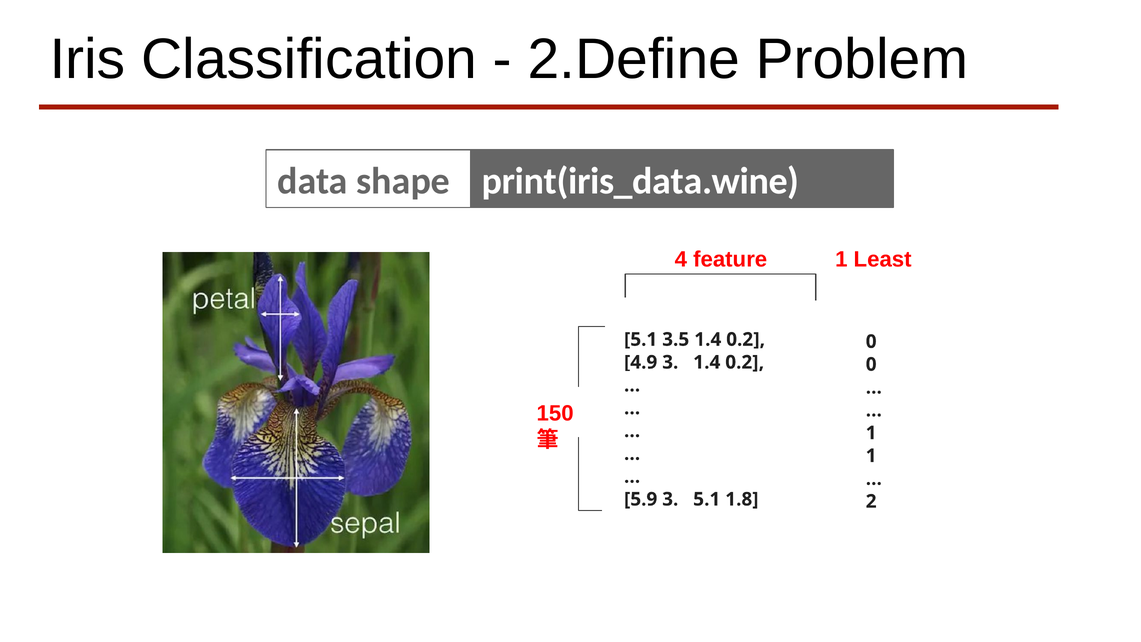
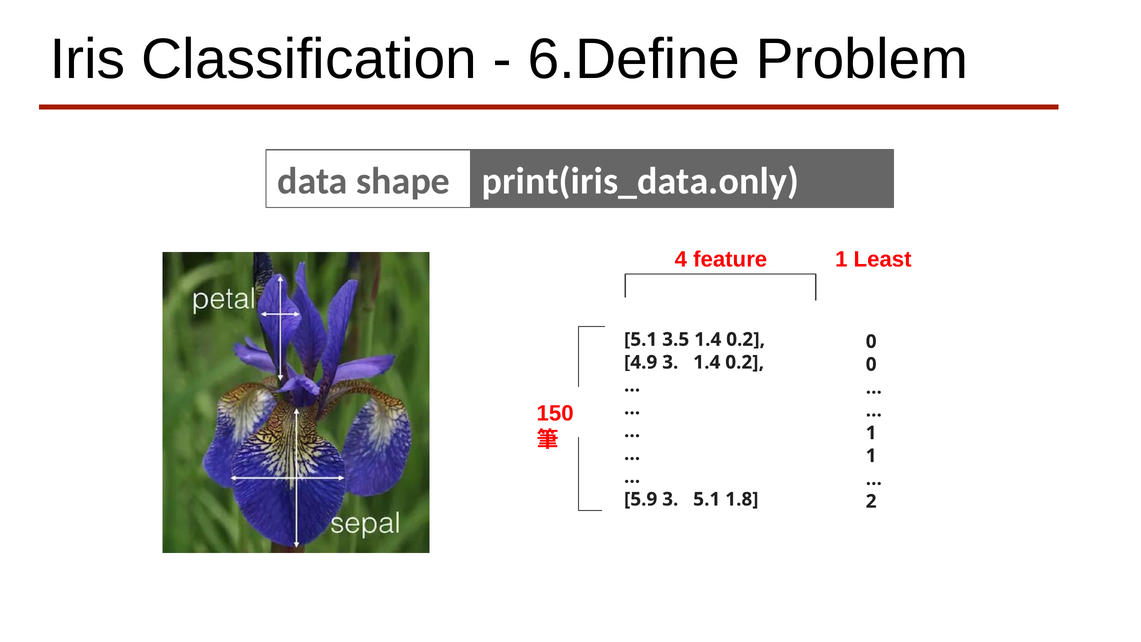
2.Define: 2.Define -> 6.Define (634, 59)
print(iris_data.wine: print(iris_data.wine -> print(iris_data.only (640, 181)
